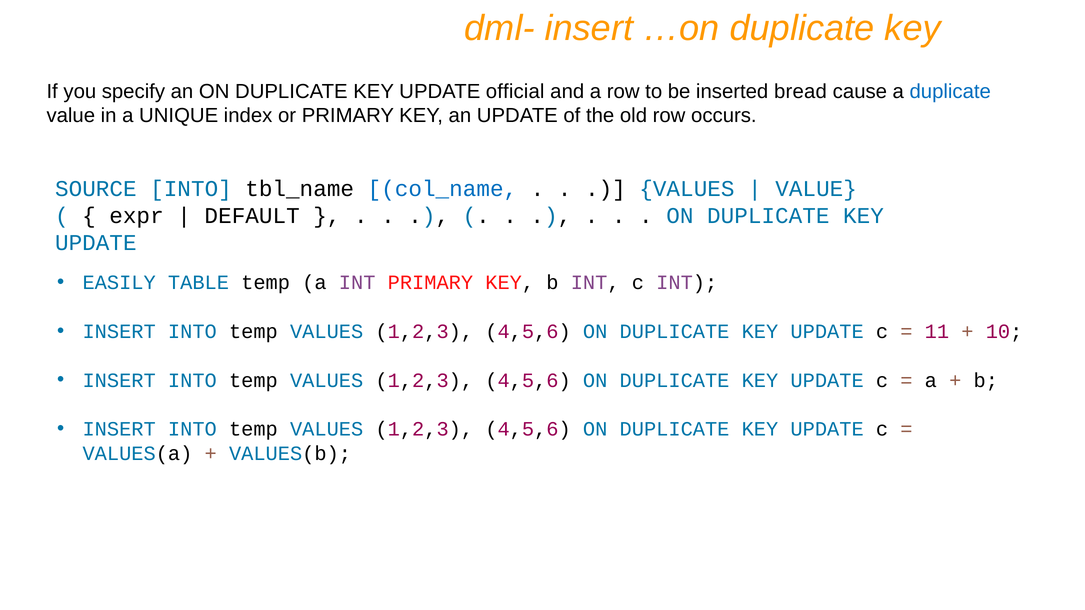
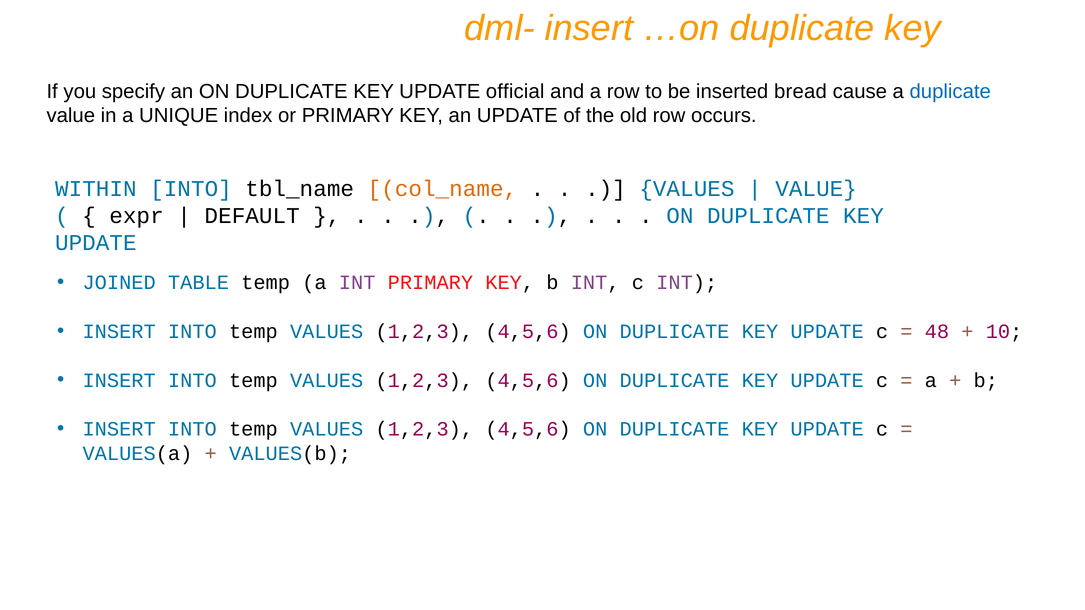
SOURCE: SOURCE -> WITHIN (96, 189)
col_name colour: blue -> orange (442, 189)
EASILY: EASILY -> JOINED (119, 283)
11: 11 -> 48 (937, 332)
